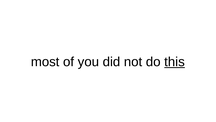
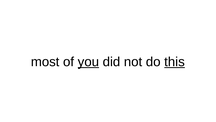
you underline: none -> present (88, 62)
